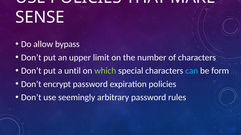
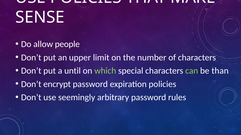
bypass: bypass -> people (67, 44)
can colour: light blue -> light green (192, 71)
form: form -> than (220, 71)
